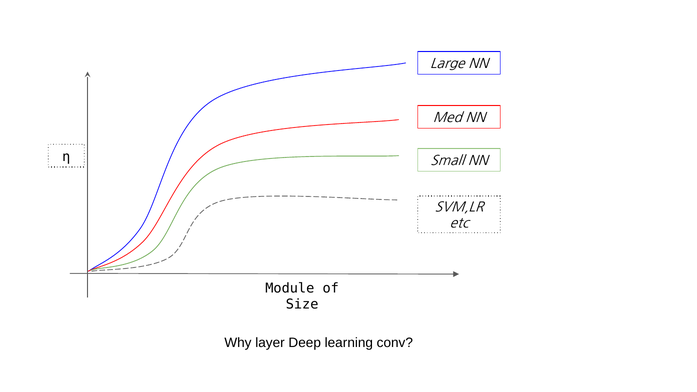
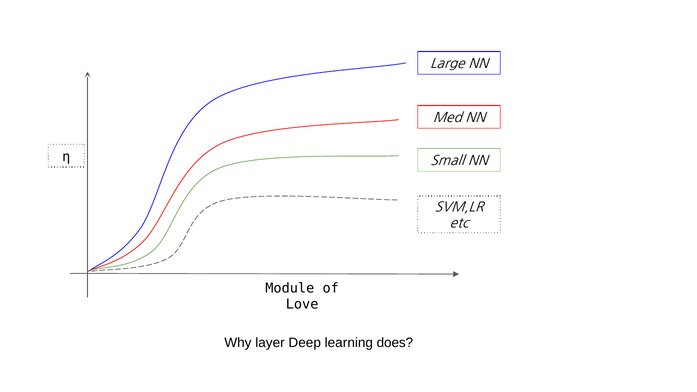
Size: Size -> Love (302, 304)
conv: conv -> does (395, 343)
